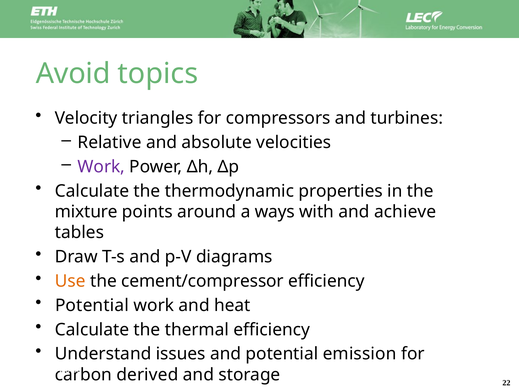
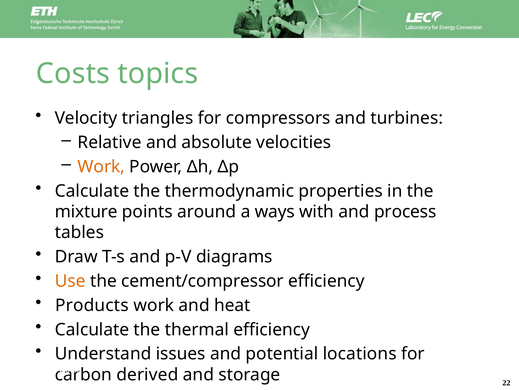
Avoid: Avoid -> Costs (73, 74)
Work colour: purple -> orange (101, 166)
achieve: achieve -> process (405, 211)
Potential: Potential -> Products (92, 305)
emission: emission -> locations (360, 353)
